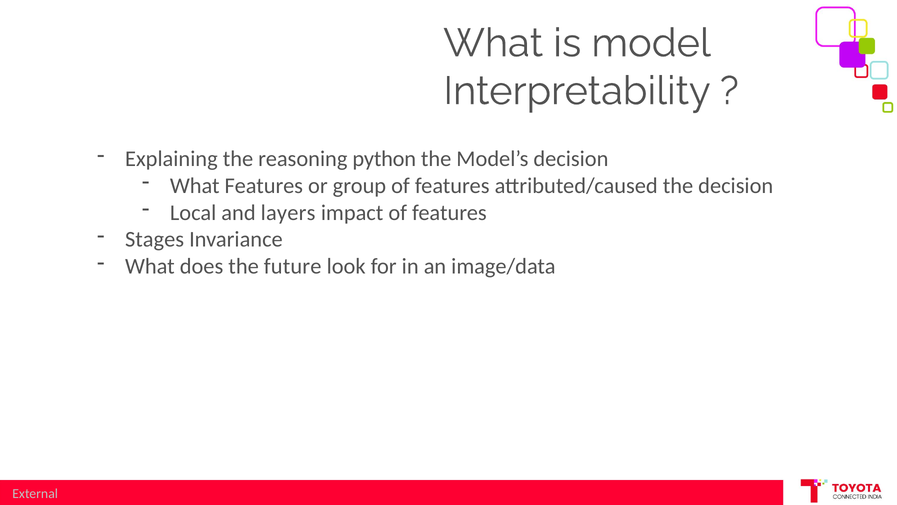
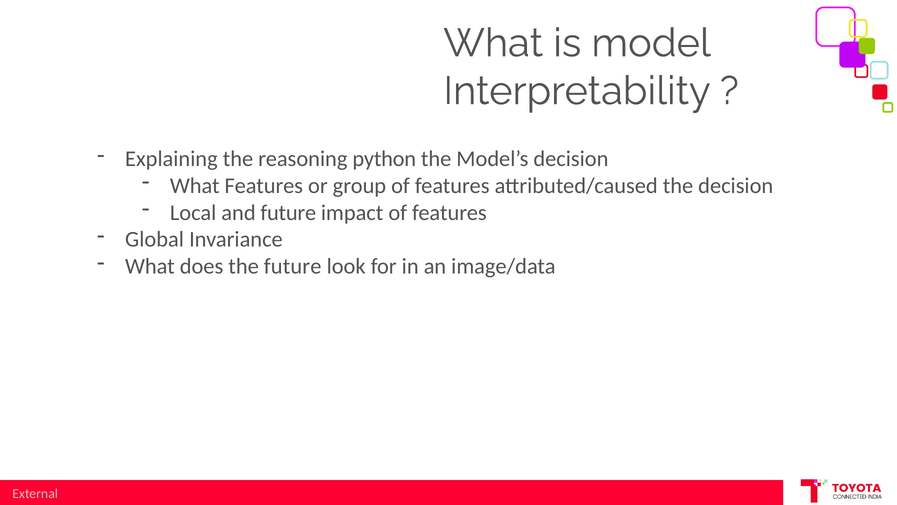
and layers: layers -> future (288, 212)
Stages: Stages -> Global (155, 239)
